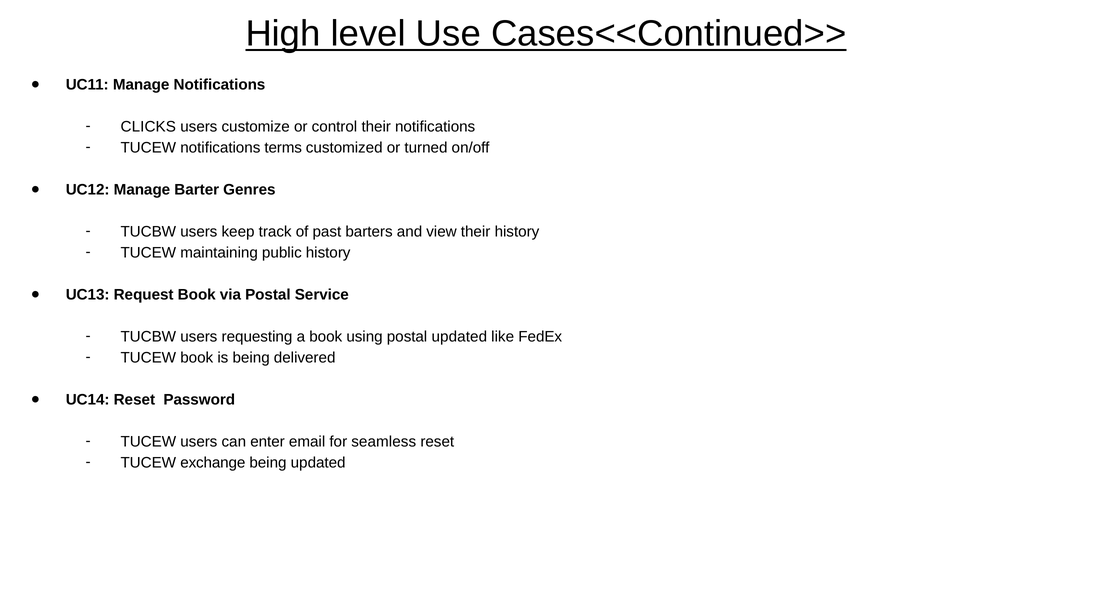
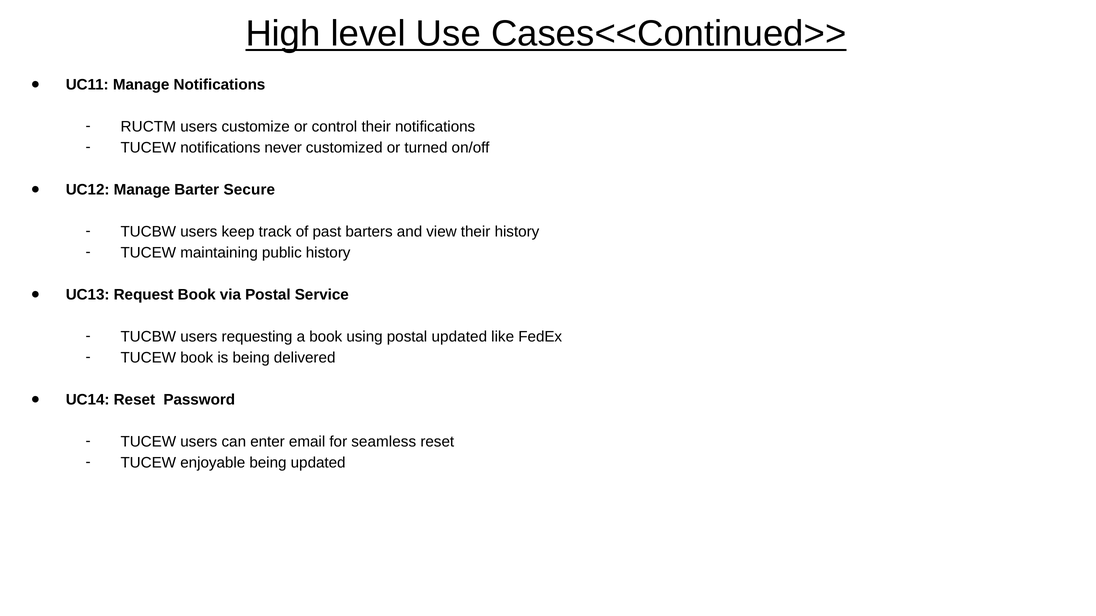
CLICKS: CLICKS -> RUCTM (148, 127)
terms: terms -> never (283, 148)
Genres: Genres -> Secure (249, 190)
exchange: exchange -> enjoyable (213, 463)
